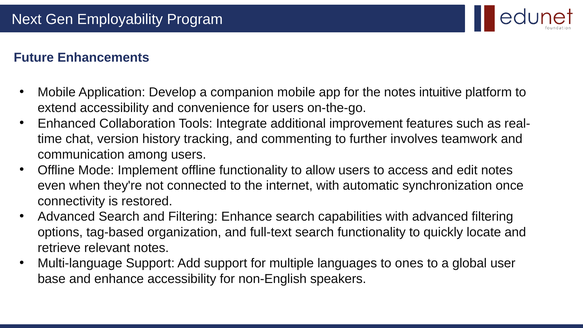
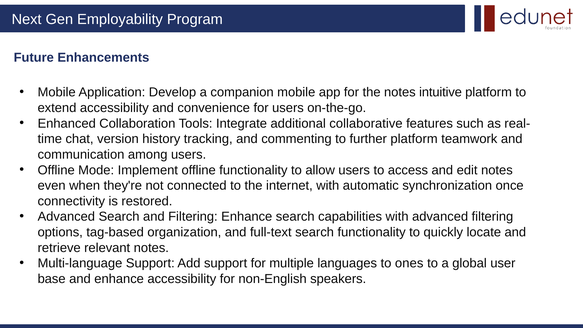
improvement: improvement -> collaborative (366, 123)
further involves: involves -> platform (414, 139)
